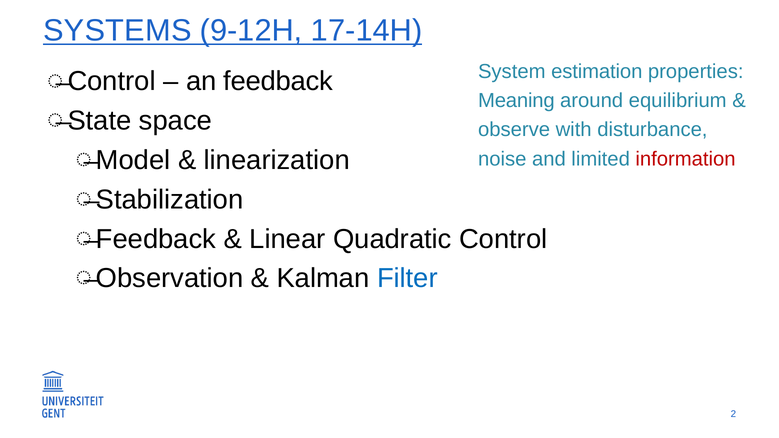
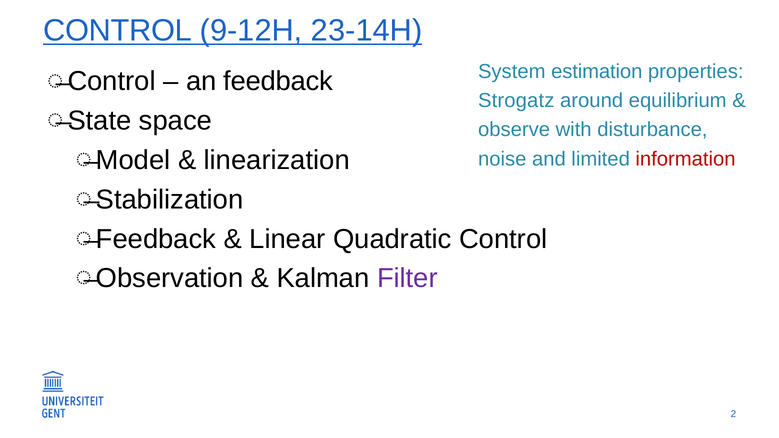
SYSTEMS: SYSTEMS -> CONTROL (118, 31)
17-14H: 17-14H -> 23-14H (367, 31)
Meaning: Meaning -> Strogatz (516, 101)
Filter colour: blue -> purple (407, 278)
